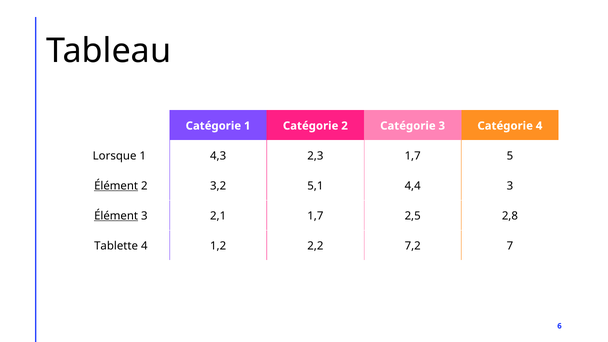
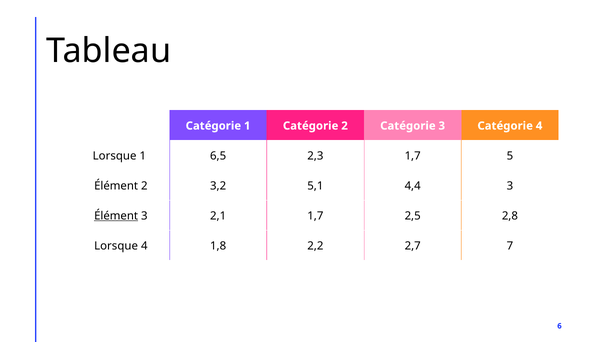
4,3: 4,3 -> 6,5 (218, 156)
Élément underline: present -> none (116, 186)
Tablette: Tablette -> Lorsque (116, 246)
1,2: 1,2 -> 1,8 (218, 246)
7,2: 7,2 -> 2,7 (413, 246)
